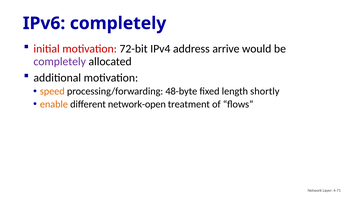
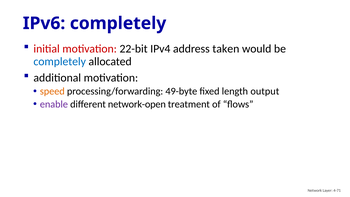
72-bit: 72-bit -> 22-bit (134, 49)
arrive: arrive -> taken (226, 49)
completely colour: purple -> blue (60, 61)
48-byte: 48-byte -> 49-byte (181, 91)
shortly: shortly -> output (265, 91)
enable colour: orange -> purple (54, 104)
